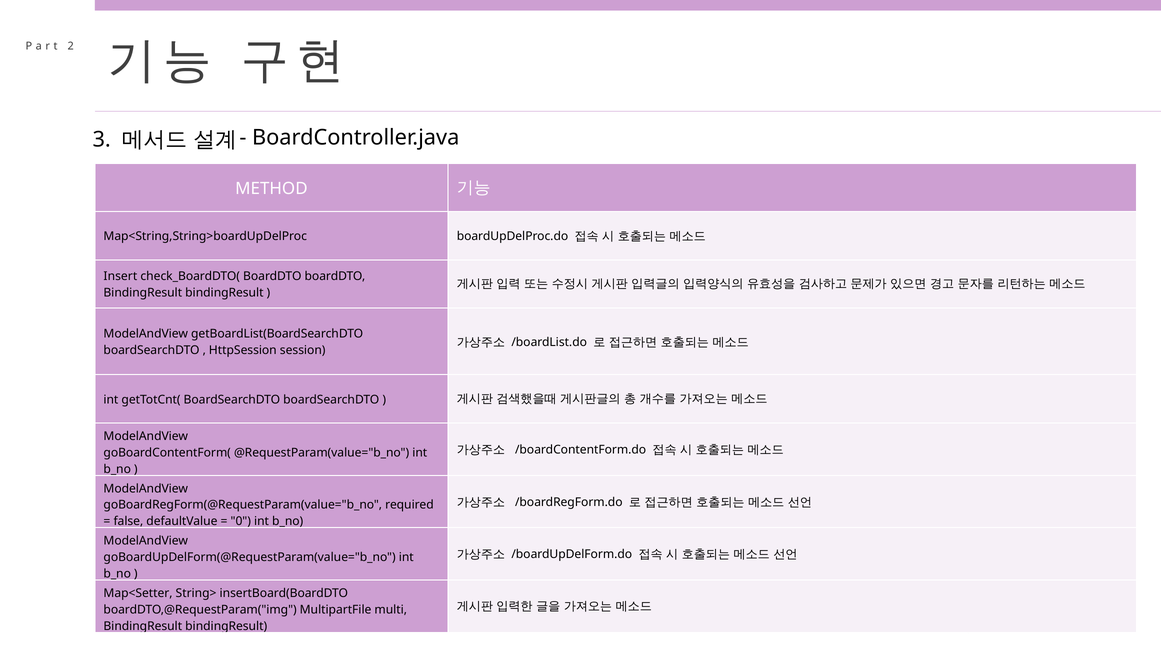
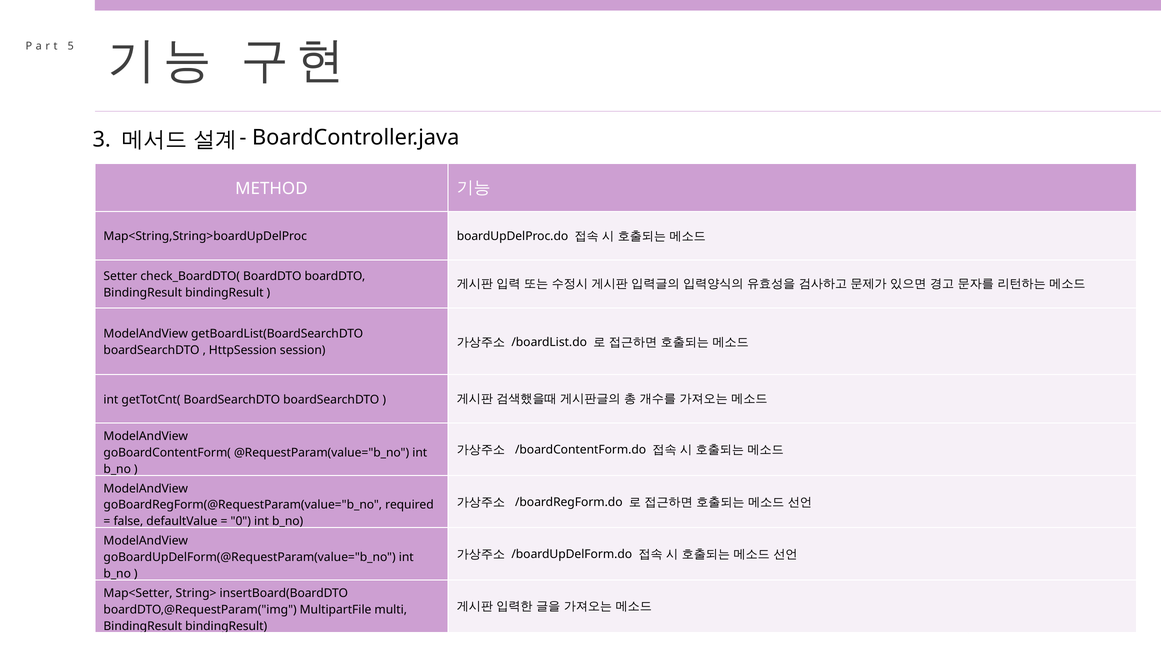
2: 2 -> 5 (71, 46)
Insert: Insert -> Setter (120, 277)
